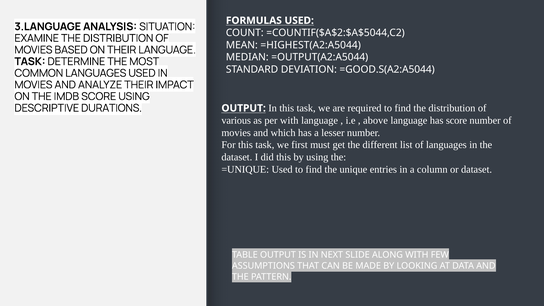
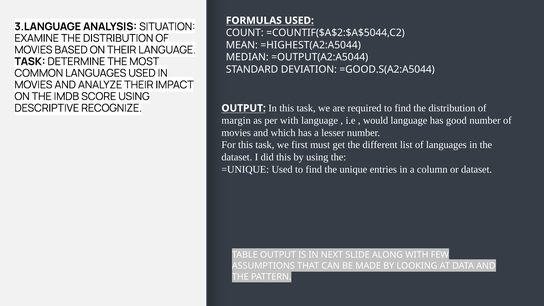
DURATIONS: DURATIONS -> RECOGNIZE (112, 108)
various: various -> margin (236, 120)
above: above -> would (376, 120)
has score: score -> good (456, 120)
